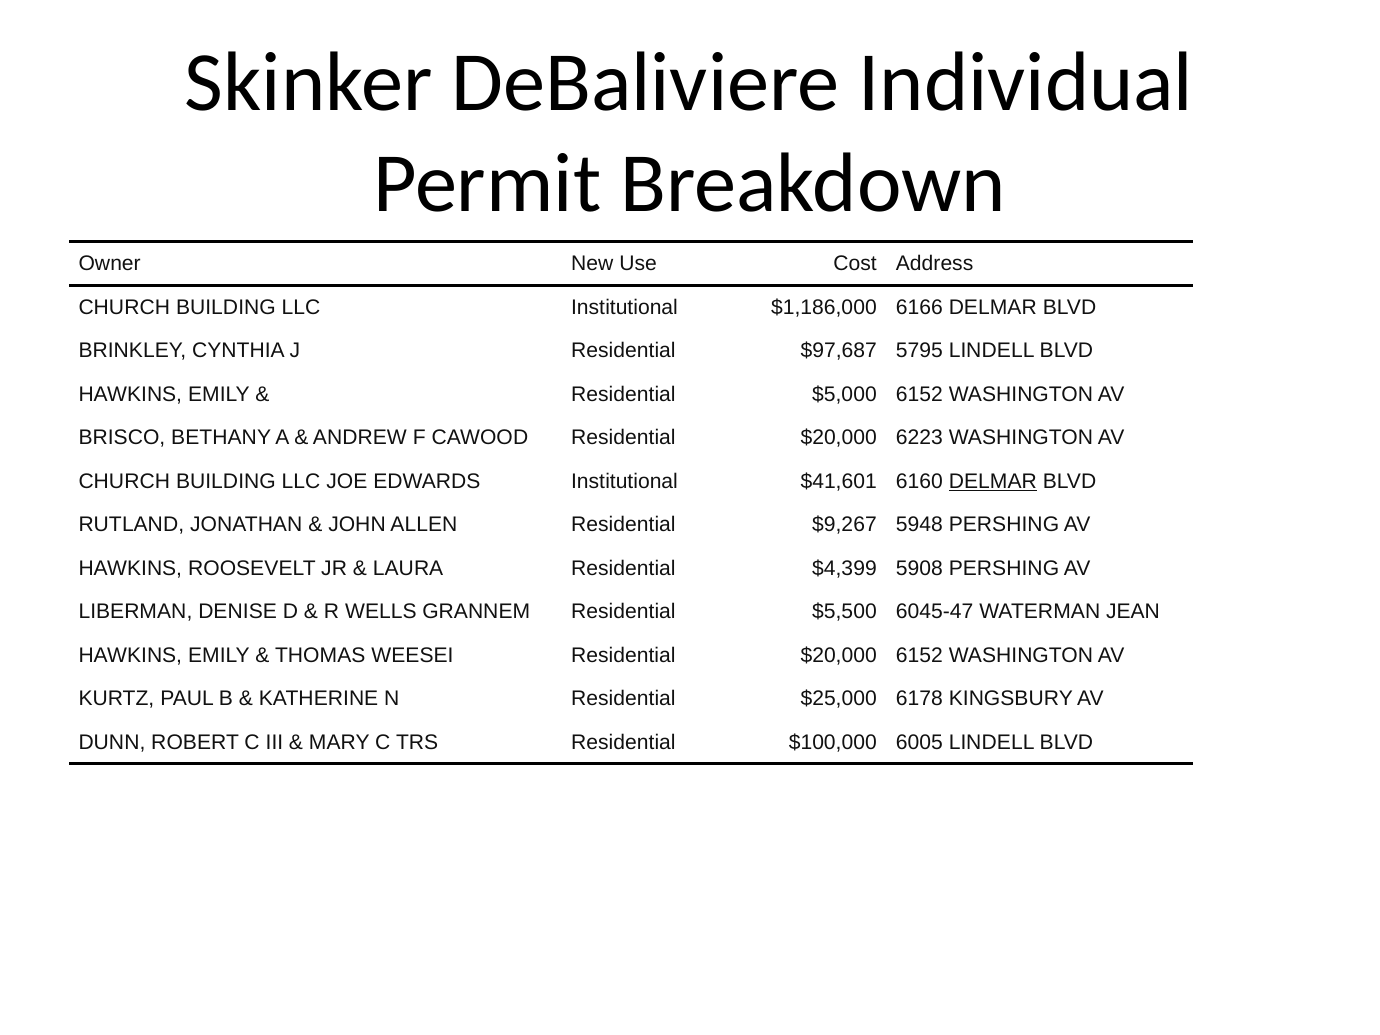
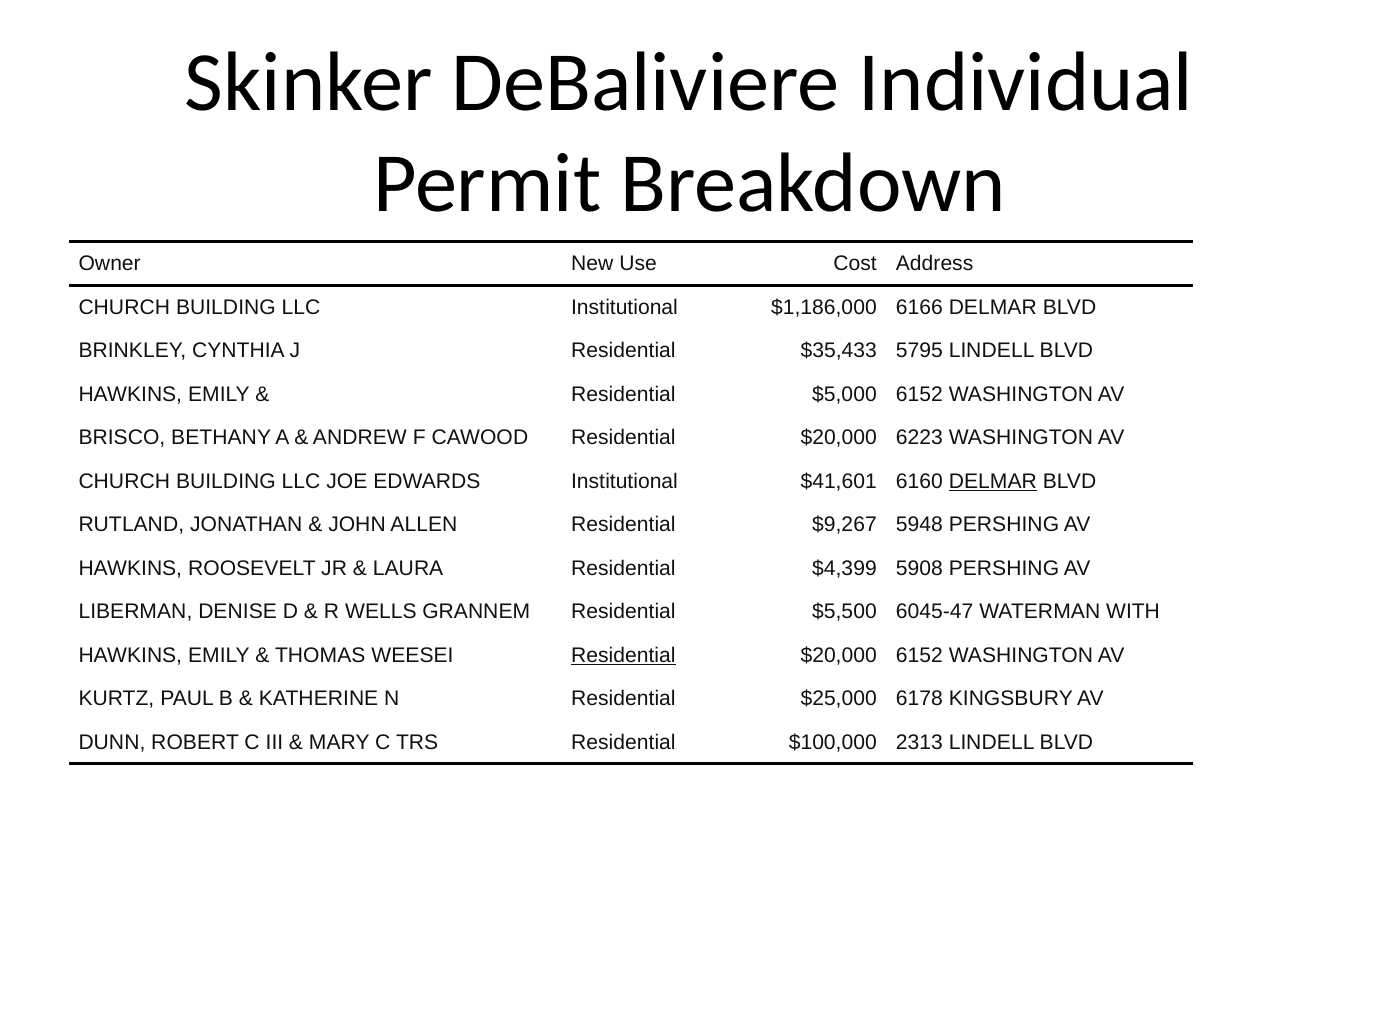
$97,687: $97,687 -> $35,433 (839, 351)
JEAN: JEAN -> WITH (1133, 612)
Residential underline: none -> present (623, 655)
6005: 6005 -> 2313 (919, 742)
